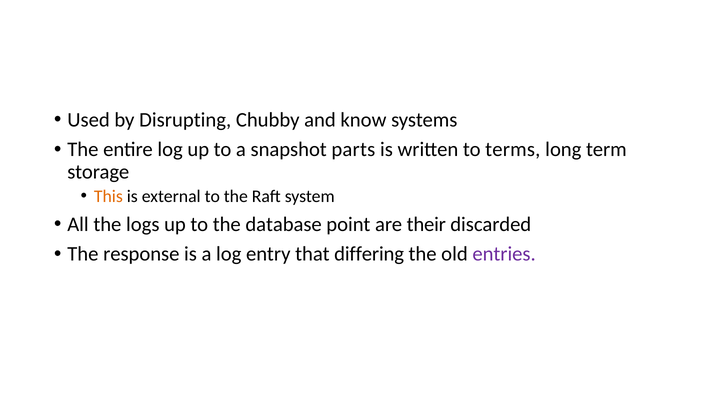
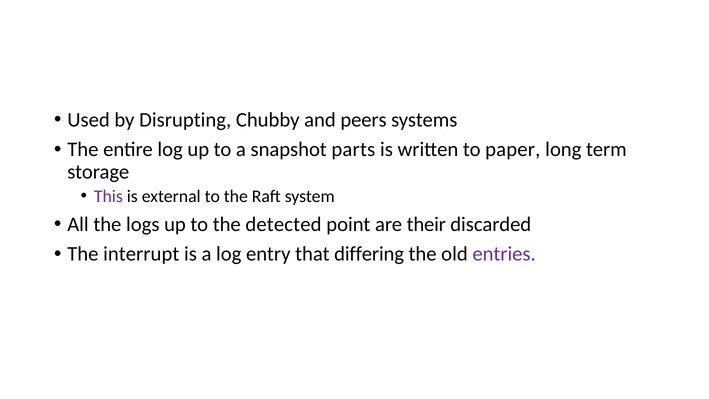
know: know -> peers (364, 120)
terms: terms -> paper (513, 150)
This colour: orange -> purple (108, 196)
database: database -> detected (283, 224)
response: response -> interrupt (141, 254)
